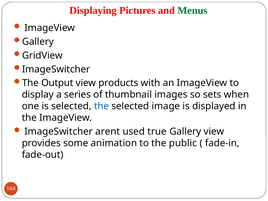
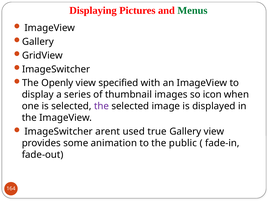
Output: Output -> Openly (57, 83)
products: products -> specified (118, 83)
sets: sets -> icon (212, 95)
the colour: blue -> purple (102, 106)
